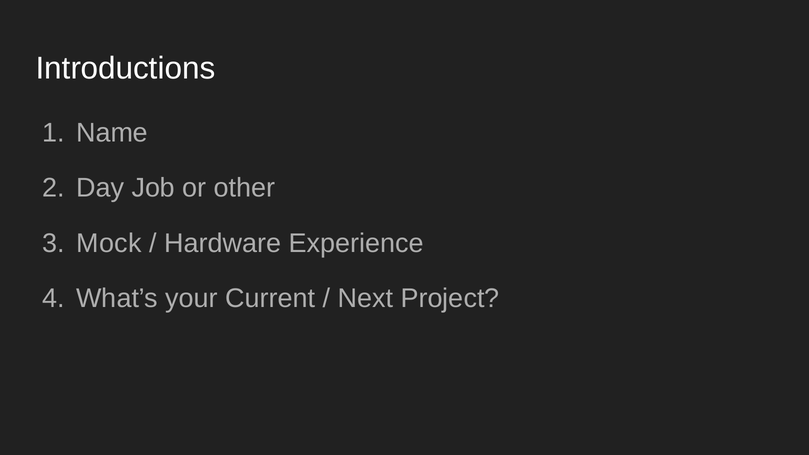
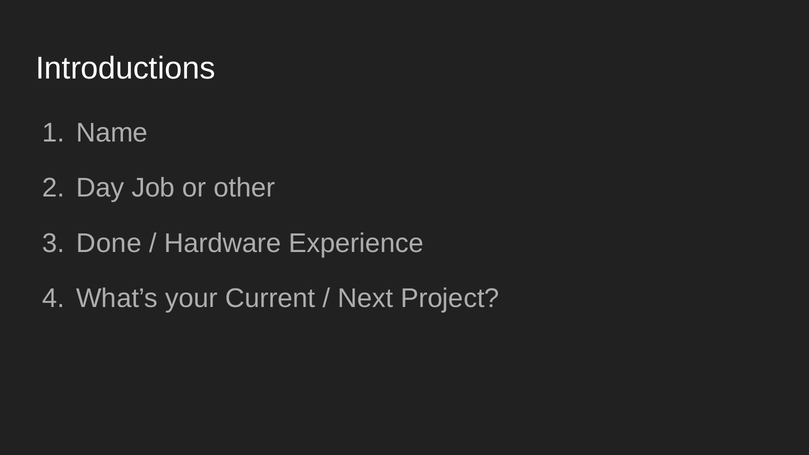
Mock: Mock -> Done (109, 243)
